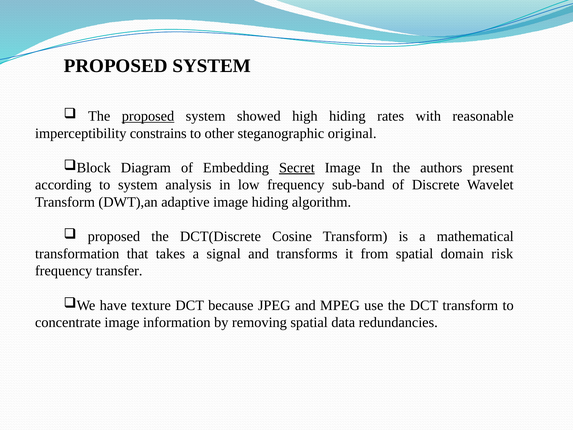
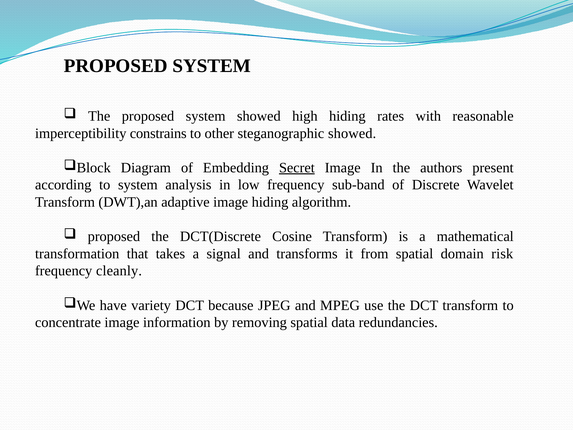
proposed underline: present -> none (148, 116)
steganographic original: original -> showed (352, 133)
transfer: transfer -> cleanly (119, 271)
texture: texture -> variety (151, 305)
